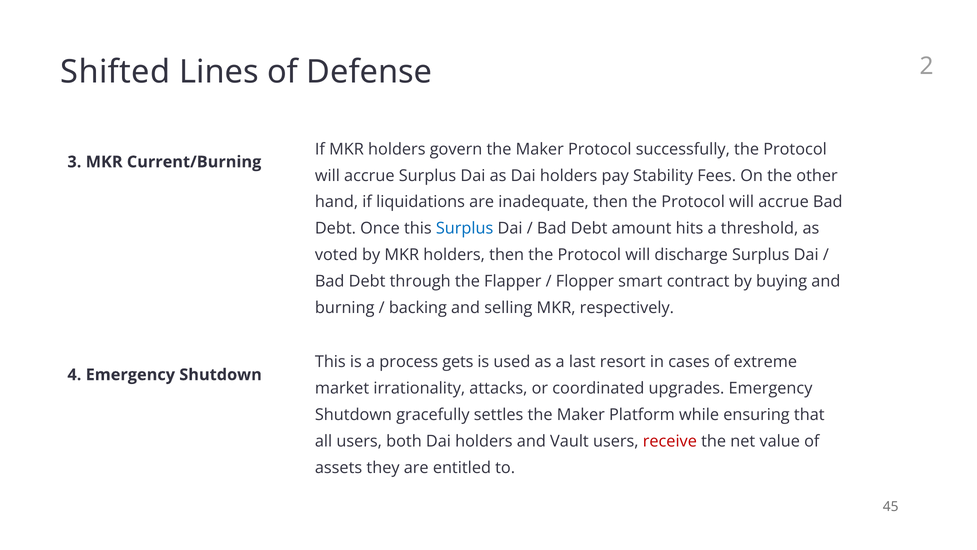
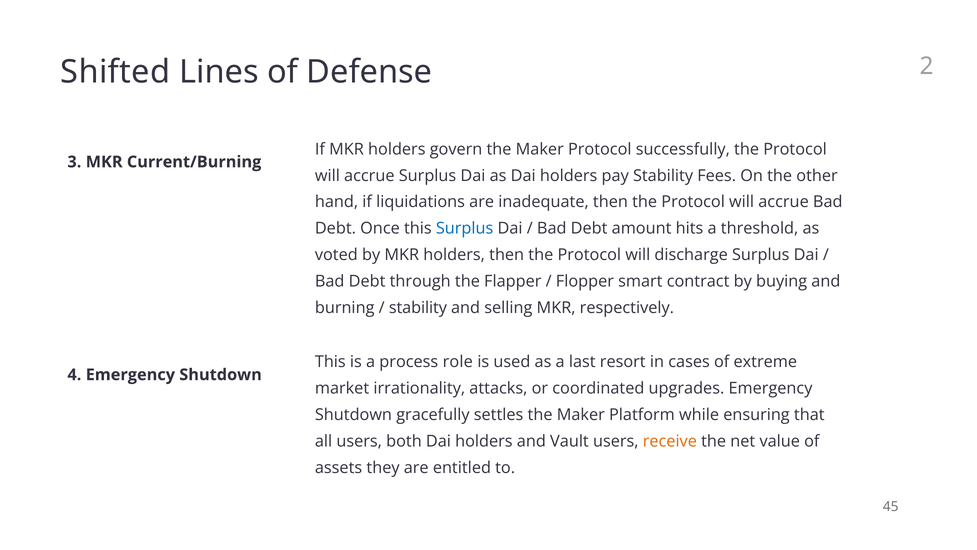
backing: backing -> stability (418, 307)
gets: gets -> role (458, 362)
receive colour: red -> orange (670, 441)
